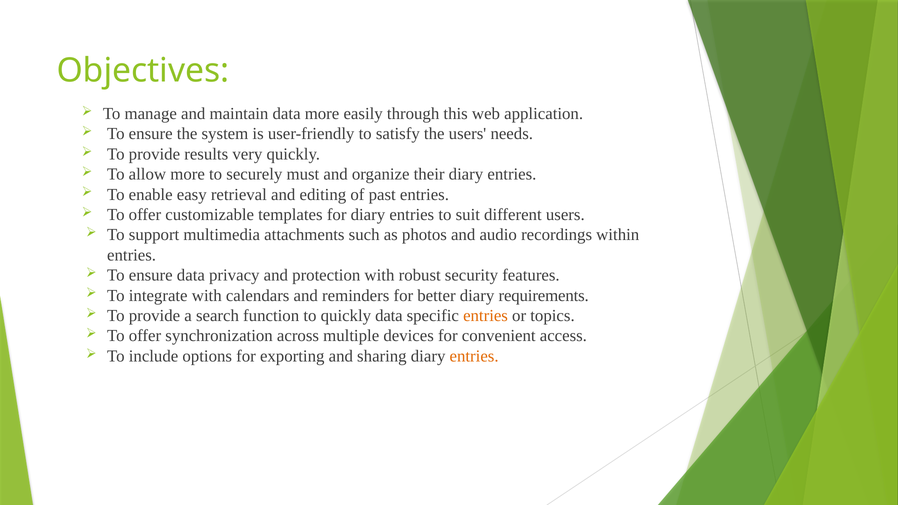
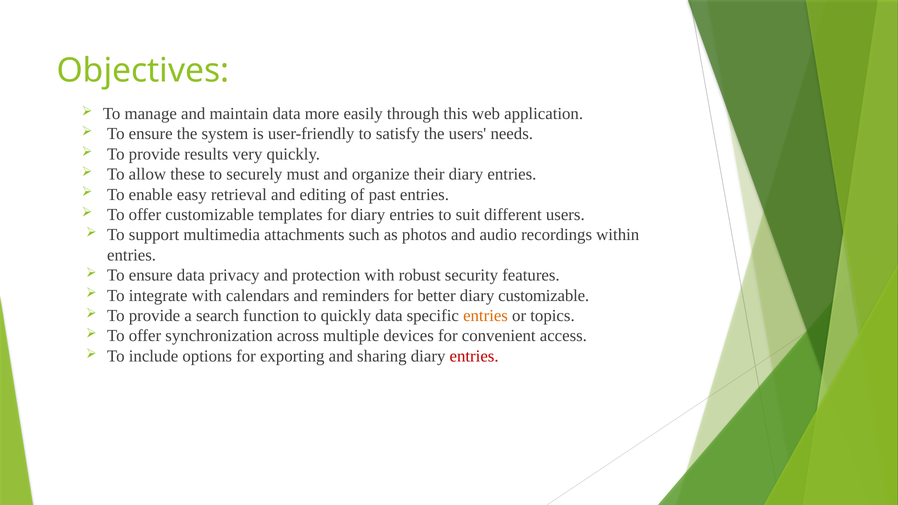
allow more: more -> these (188, 174)
diary requirements: requirements -> customizable (544, 296)
entries colour: orange -> red (474, 356)
